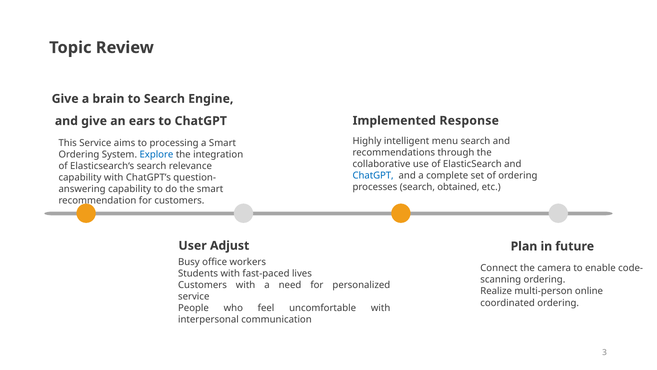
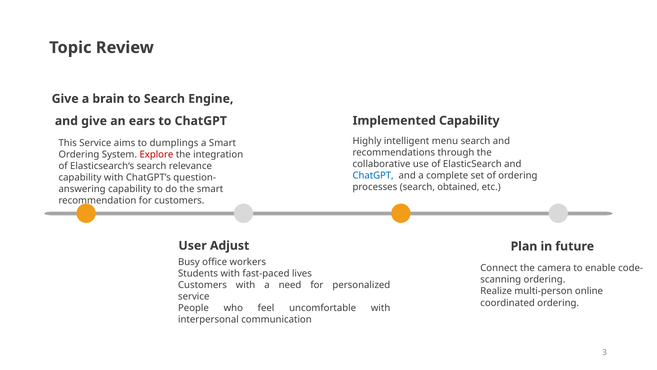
Implemented Response: Response -> Capability (469, 120)
processing: processing -> dumplings (174, 143)
Explore colour: blue -> red (156, 154)
